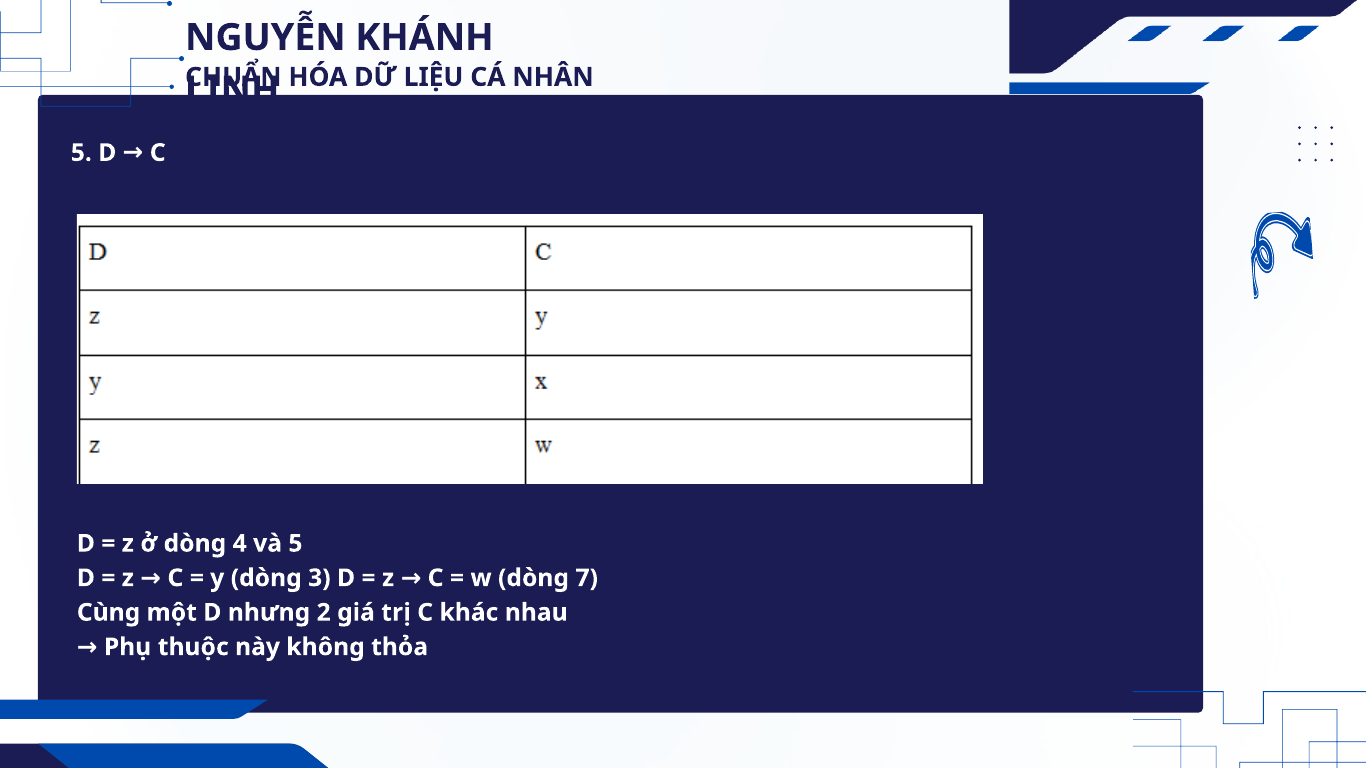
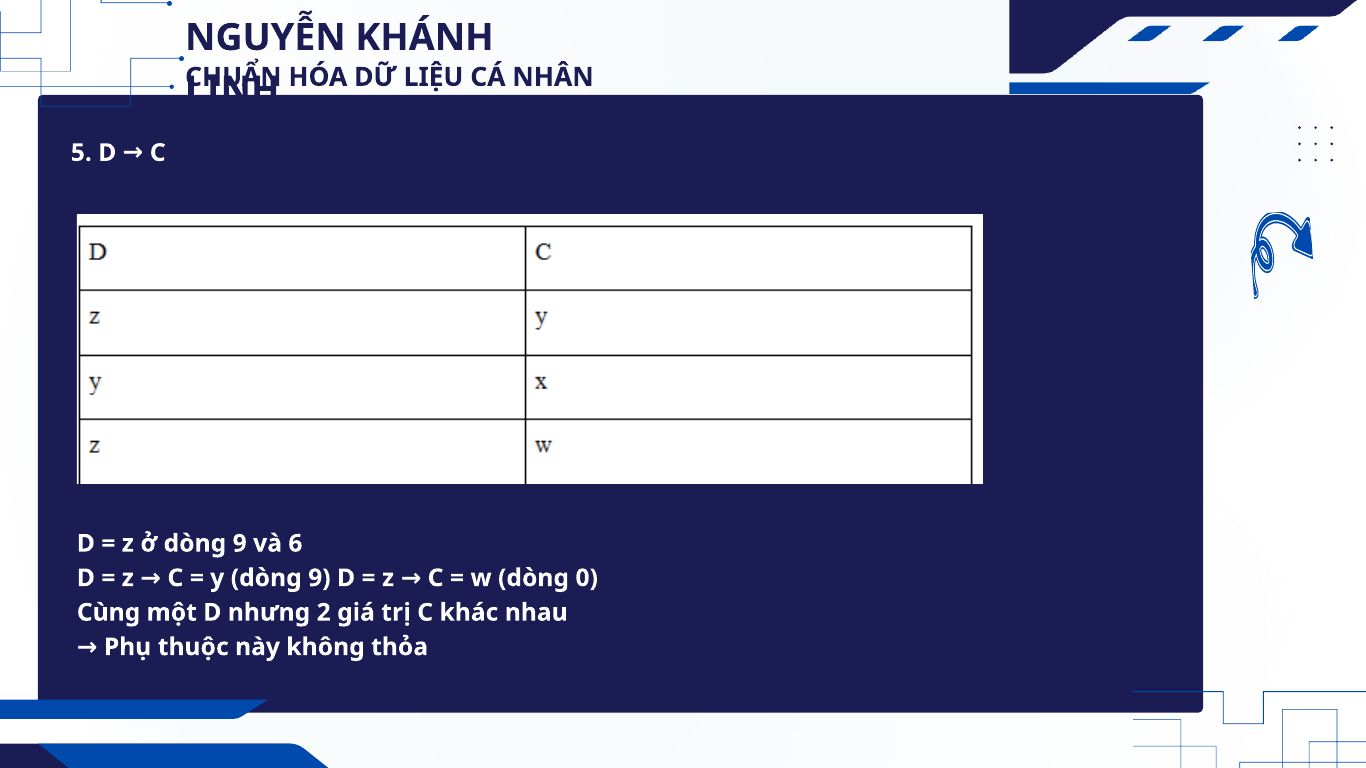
ở dòng 4: 4 -> 9 (240, 544)
và 5: 5 -> 6 (295, 544)
y dòng 3: 3 -> 9 (319, 578)
7: 7 -> 0 (587, 578)
